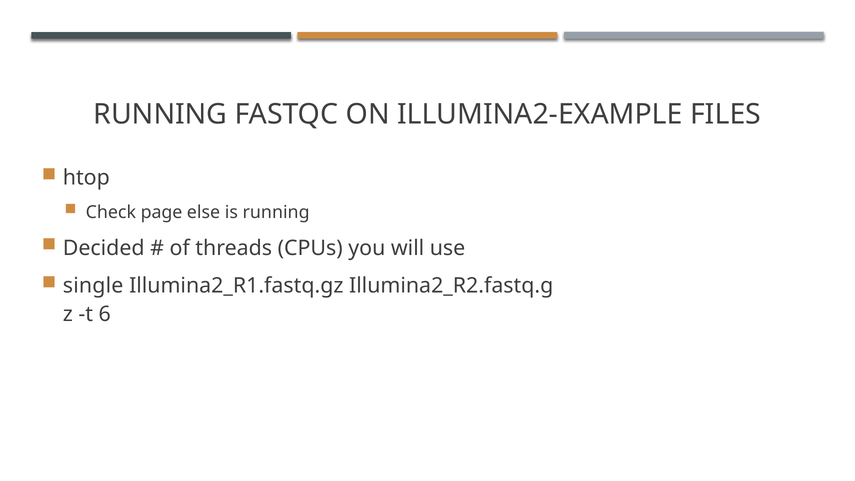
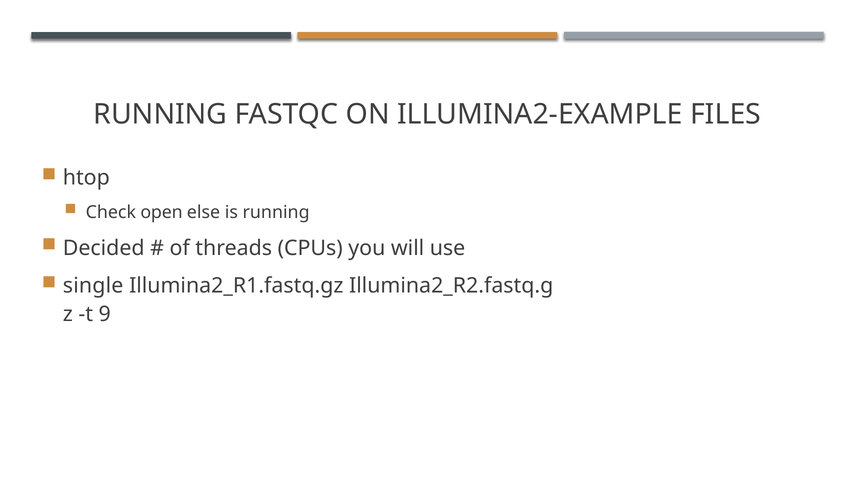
page: page -> open (162, 212)
6: 6 -> 9 (105, 314)
